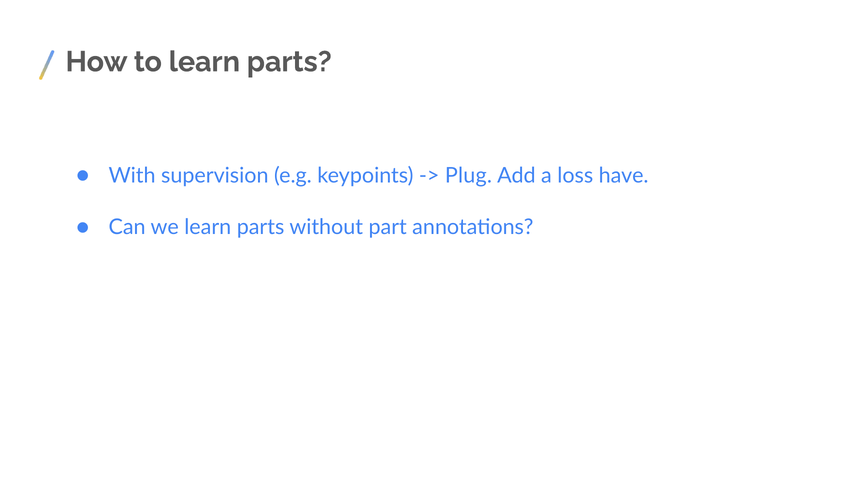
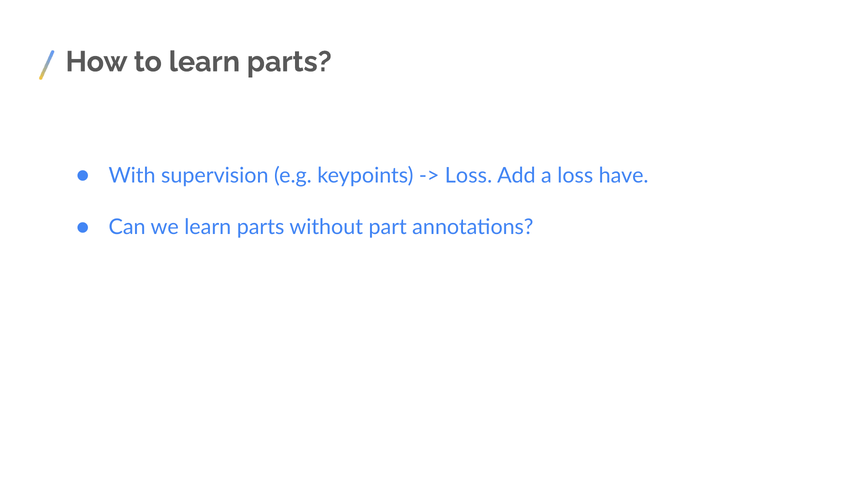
Plug: Plug -> Loss (469, 175)
